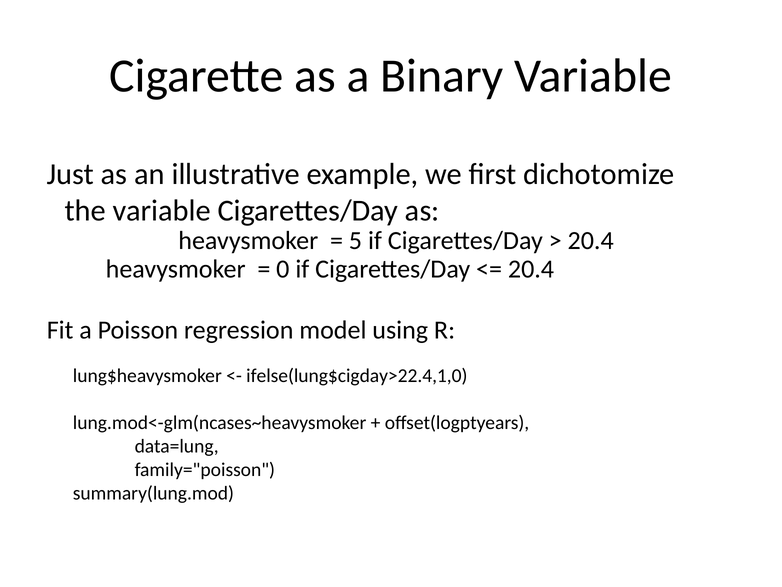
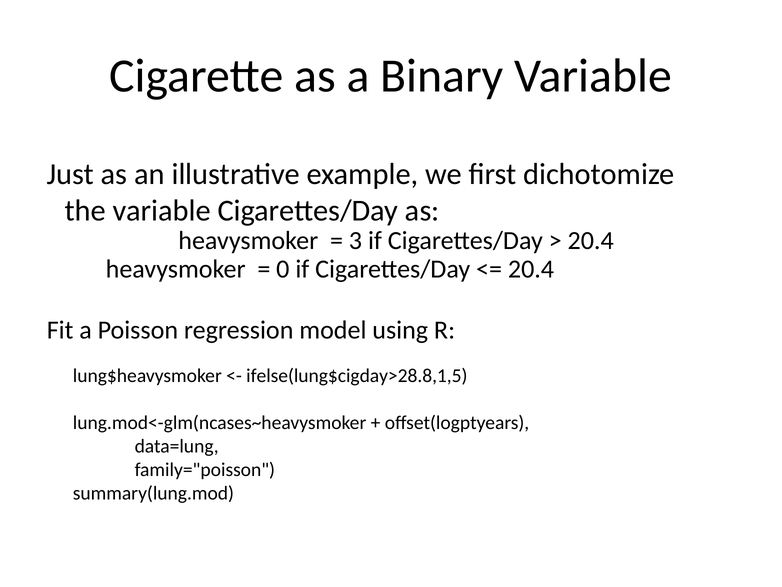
5: 5 -> 3 (355, 241)
ifelse(lung$cigday>22.4,1,0: ifelse(lung$cigday>22.4,1,0 -> ifelse(lung$cigday>28.8,1,5 (357, 375)
